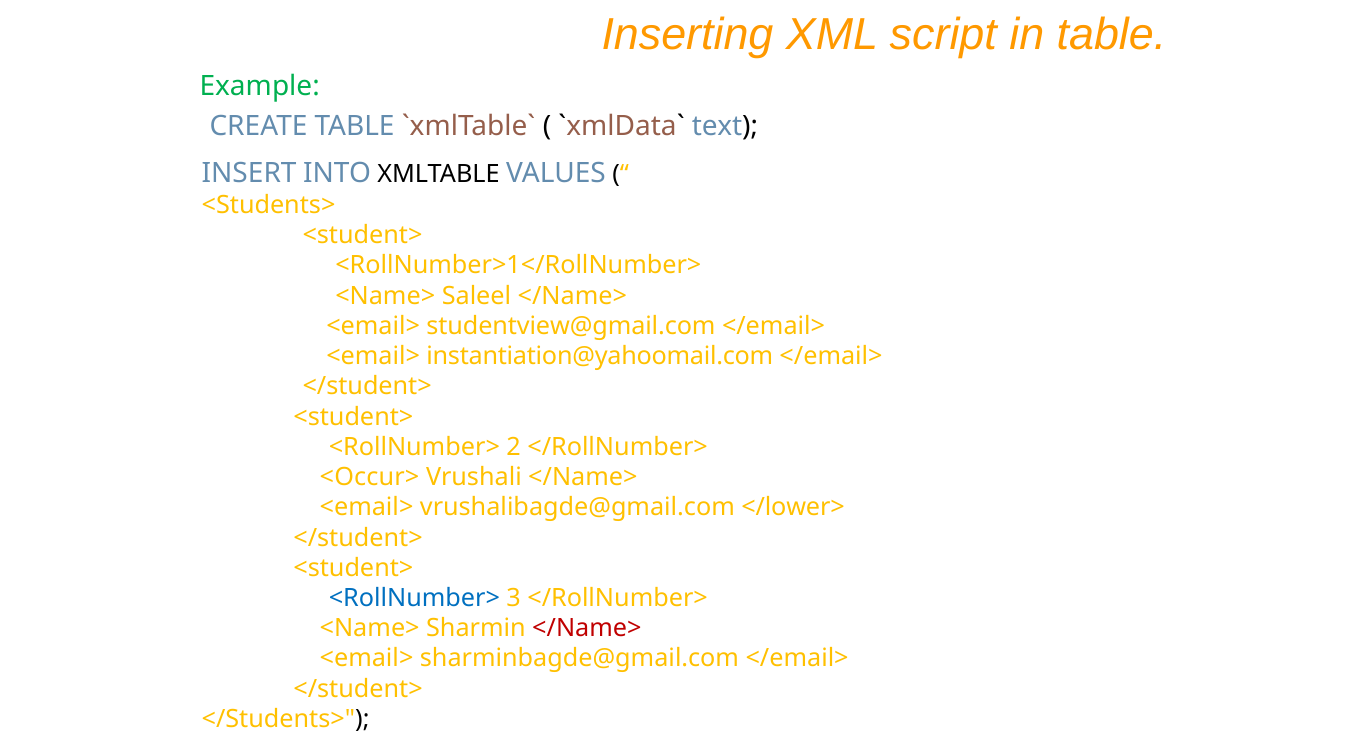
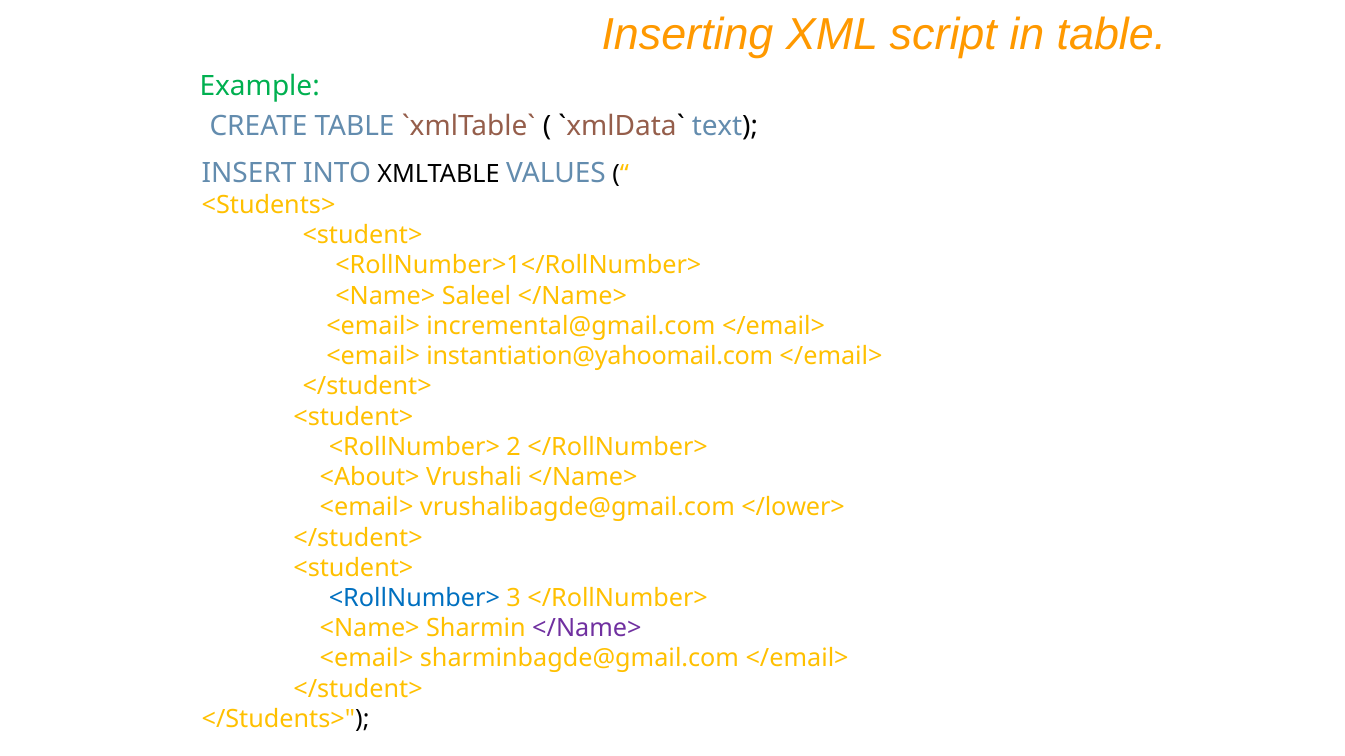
studentview@gmail.com: studentview@gmail.com -> incremental@gmail.com (571, 326)
<Occur>: <Occur> -> <About> (370, 478)
</Name> colour: red -> purple (587, 629)
